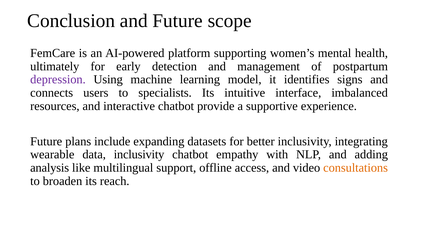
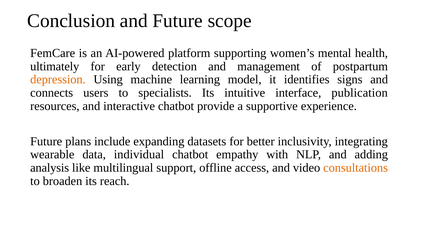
depression colour: purple -> orange (58, 80)
imbalanced: imbalanced -> publication (360, 93)
data inclusivity: inclusivity -> individual (139, 154)
